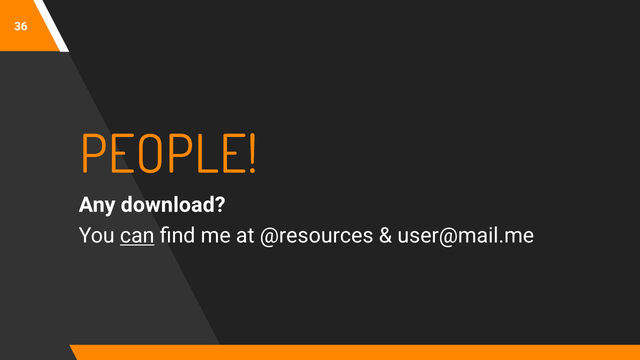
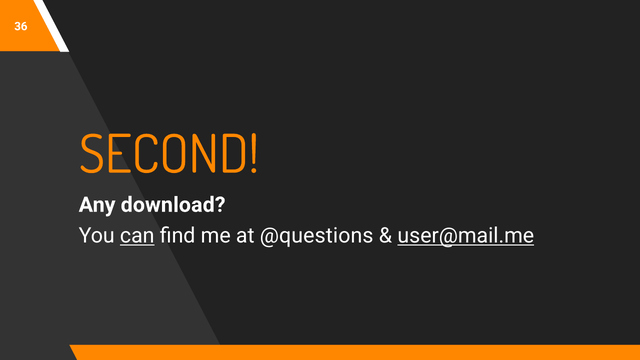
PEOPLE: PEOPLE -> SECOND (169, 155)
@resources: @resources -> @questions (317, 236)
user@mail.me underline: none -> present (466, 236)
